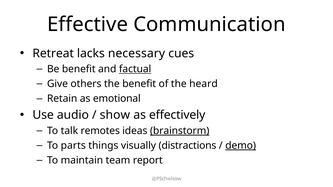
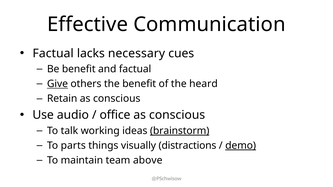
Retreat: Retreat -> Factual (53, 53)
factual underline: present -> none (135, 69)
Give underline: none -> present (57, 84)
emotional: emotional -> conscious (117, 99)
show: show -> office (115, 115)
effectively: effectively -> conscious (177, 115)
remotes: remotes -> working (100, 131)
report: report -> above (148, 161)
